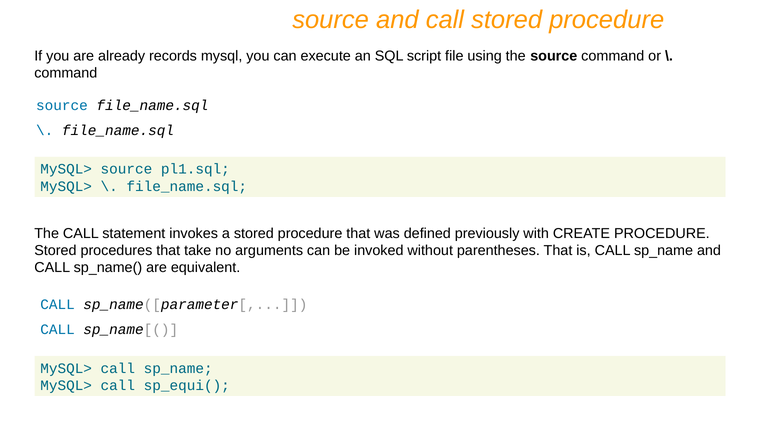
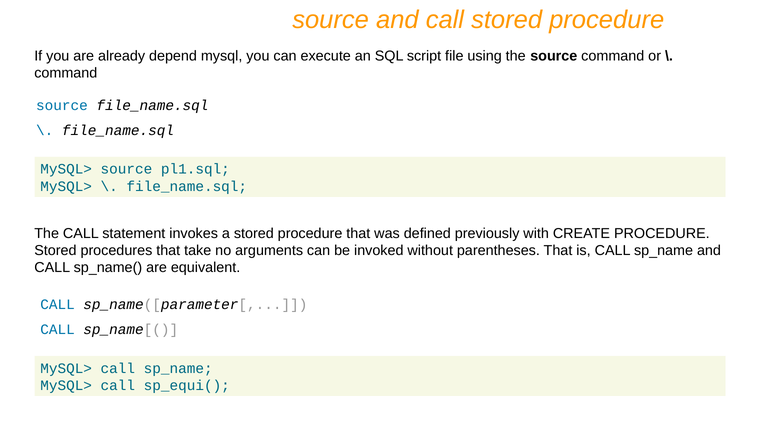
records: records -> depend (173, 56)
